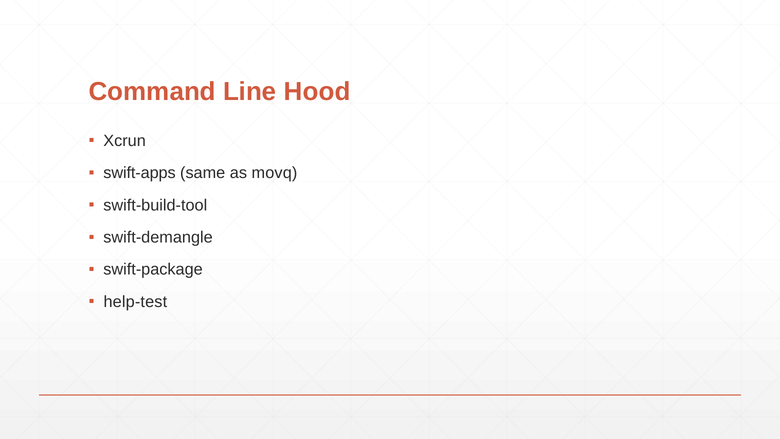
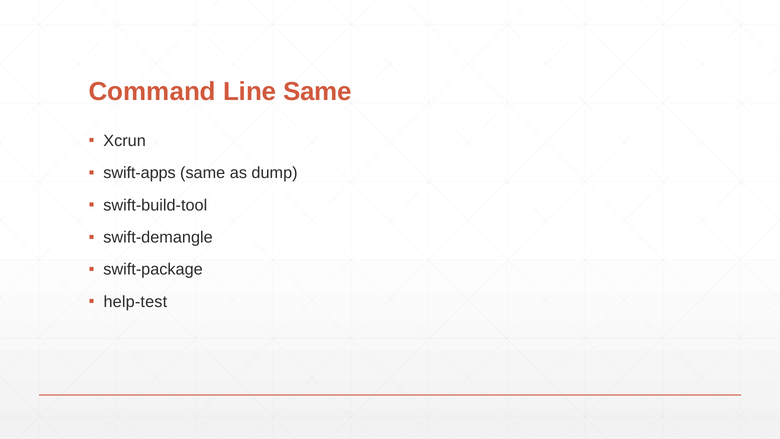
Line Hood: Hood -> Same (318, 92)
movq: movq -> dump (275, 173)
